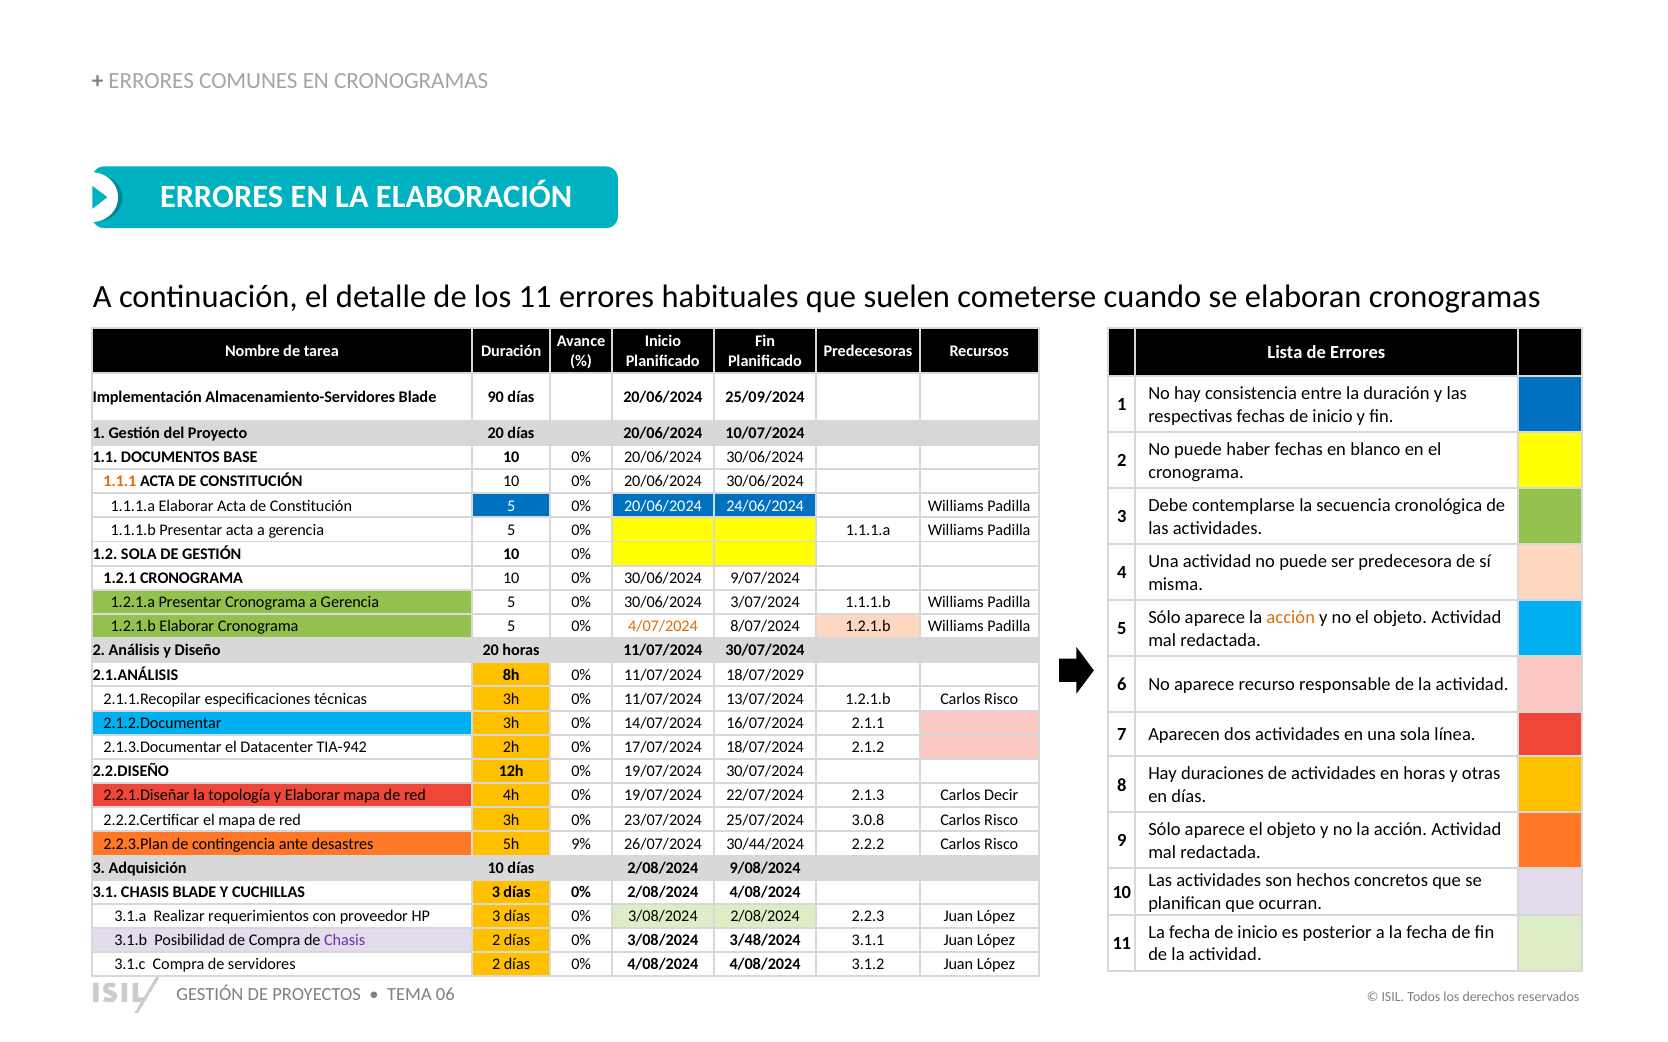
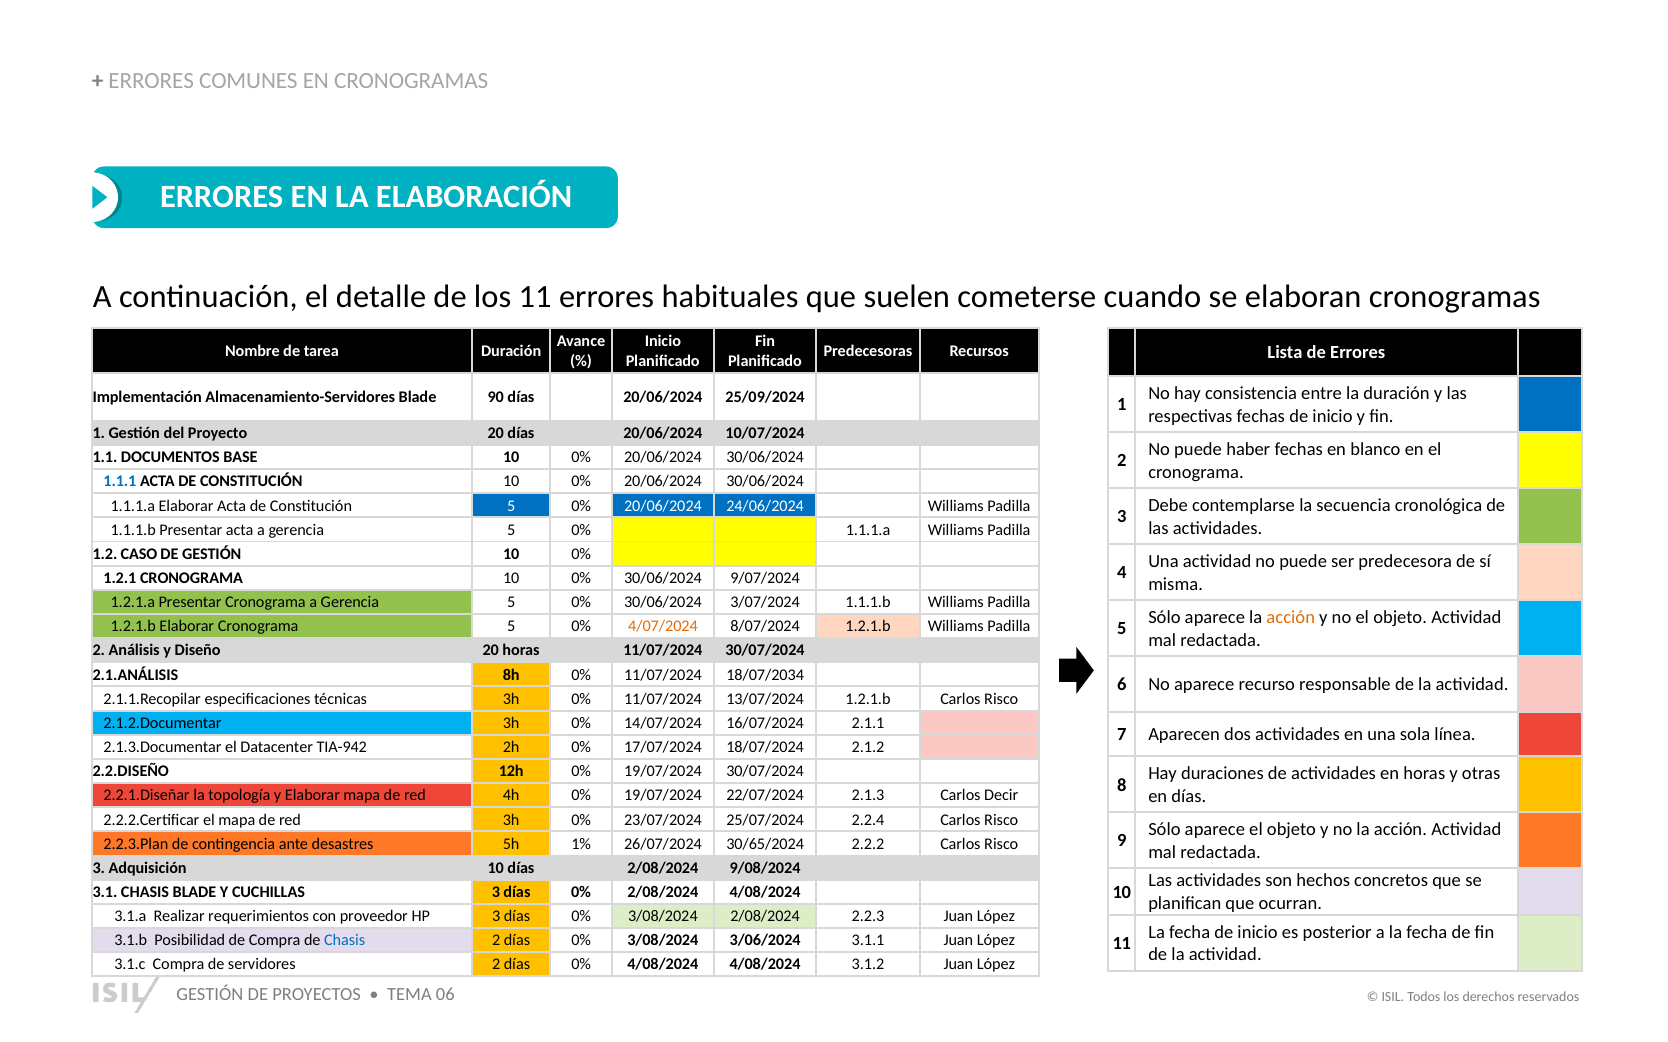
1.1.1 colour: orange -> blue (120, 482)
1.2 SOLA: SOLA -> CASO (139, 554)
18/07/2029: 18/07/2029 -> 18/07/2034 (765, 675)
3.0.8: 3.0.8 -> 2.2.4 (868, 820)
9%: 9% -> 1% (581, 844)
30/44/2024: 30/44/2024 -> 30/65/2024 (765, 844)
Chasis colour: purple -> blue (345, 941)
3/48/2024: 3/48/2024 -> 3/06/2024 (765, 941)
